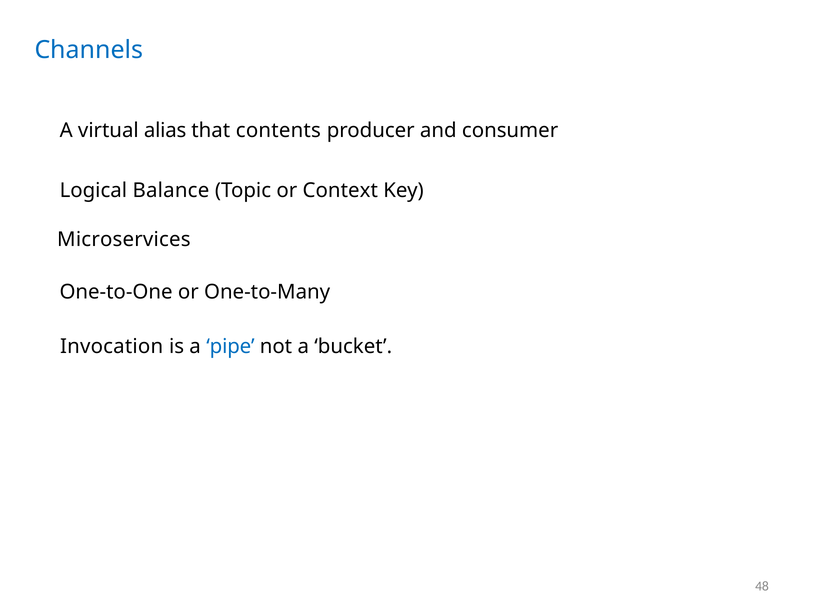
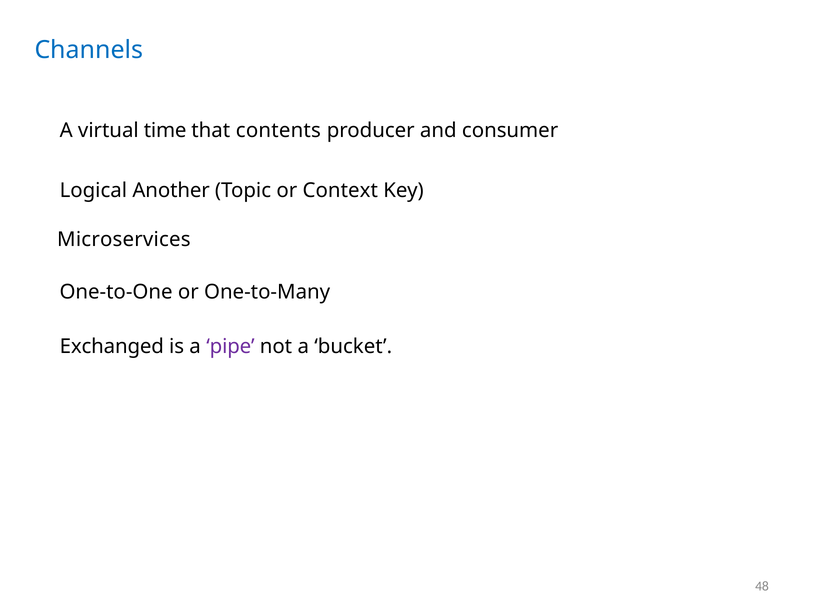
alias: alias -> time (165, 130)
Balance: Balance -> Another (171, 190)
Invocation: Invocation -> Exchanged (112, 346)
pipe colour: blue -> purple (230, 346)
